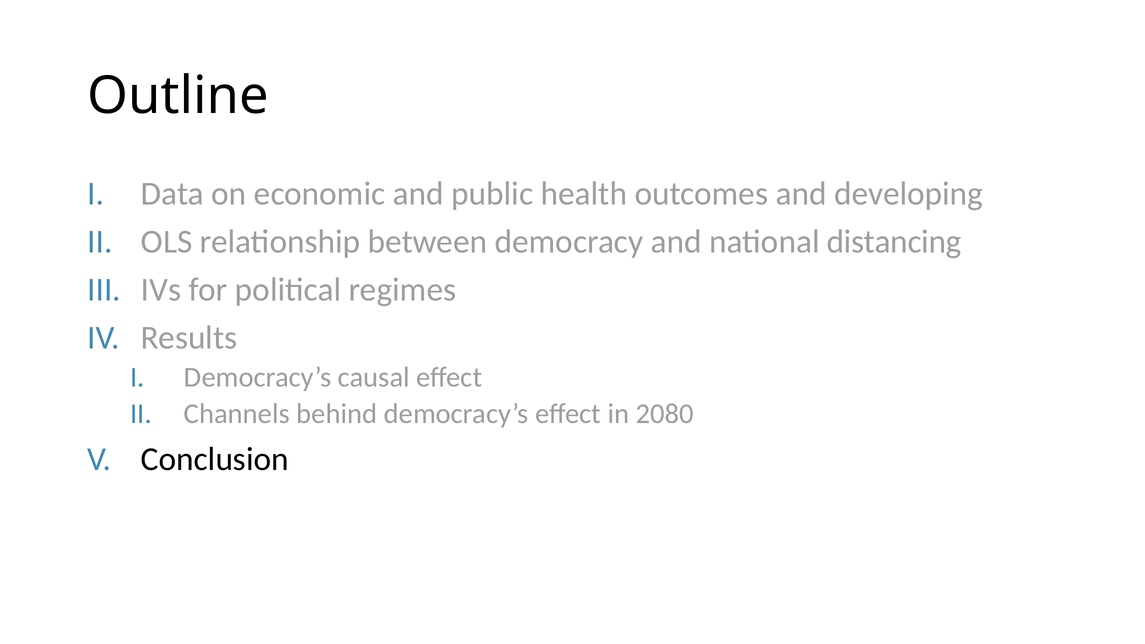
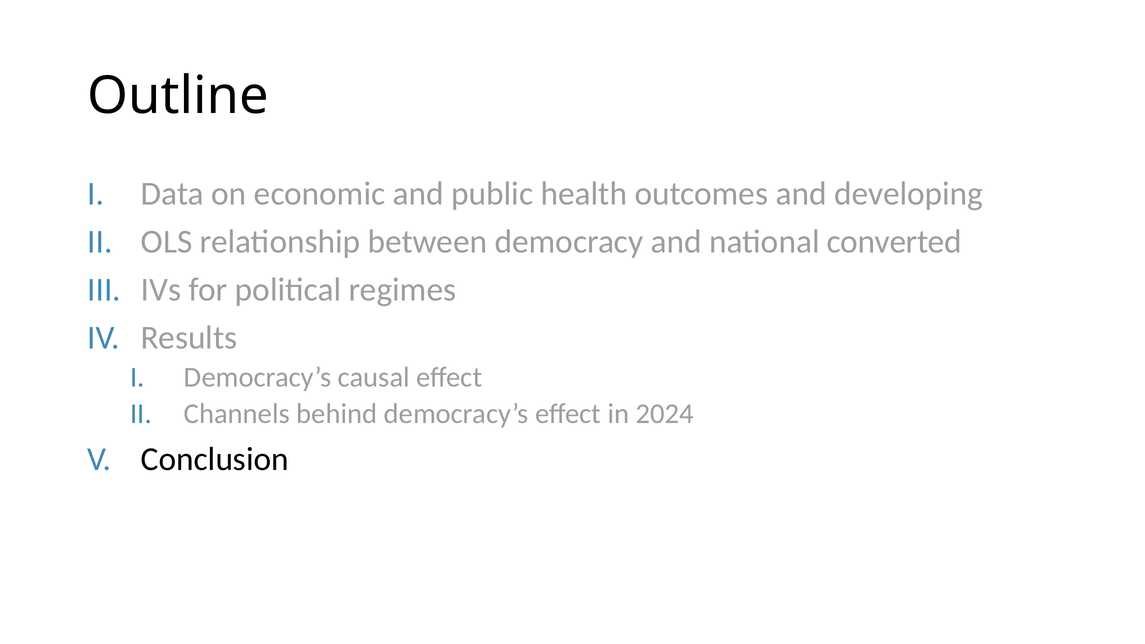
distancing: distancing -> converted (894, 242)
2080: 2080 -> 2024 (665, 414)
